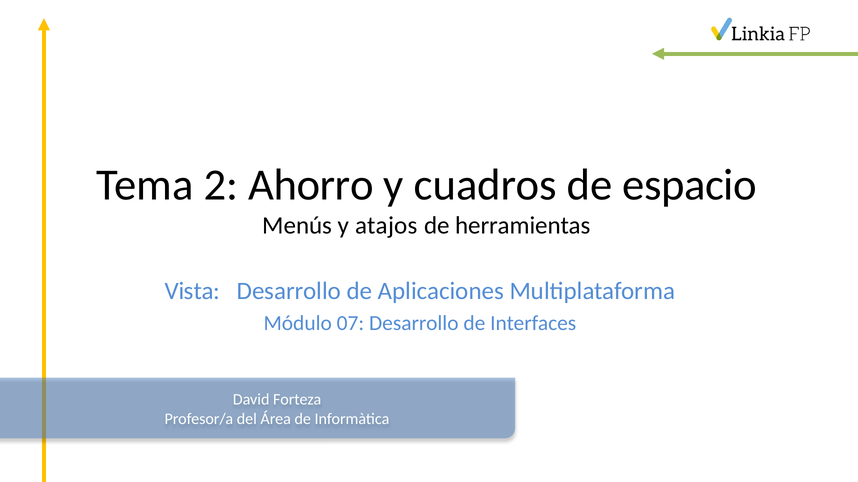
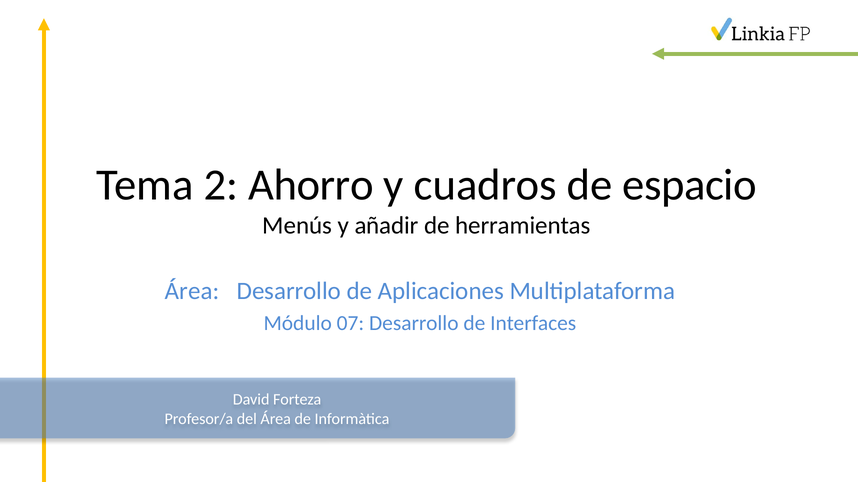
atajos: atajos -> añadir (387, 226)
Vista: Vista -> Área (192, 292)
